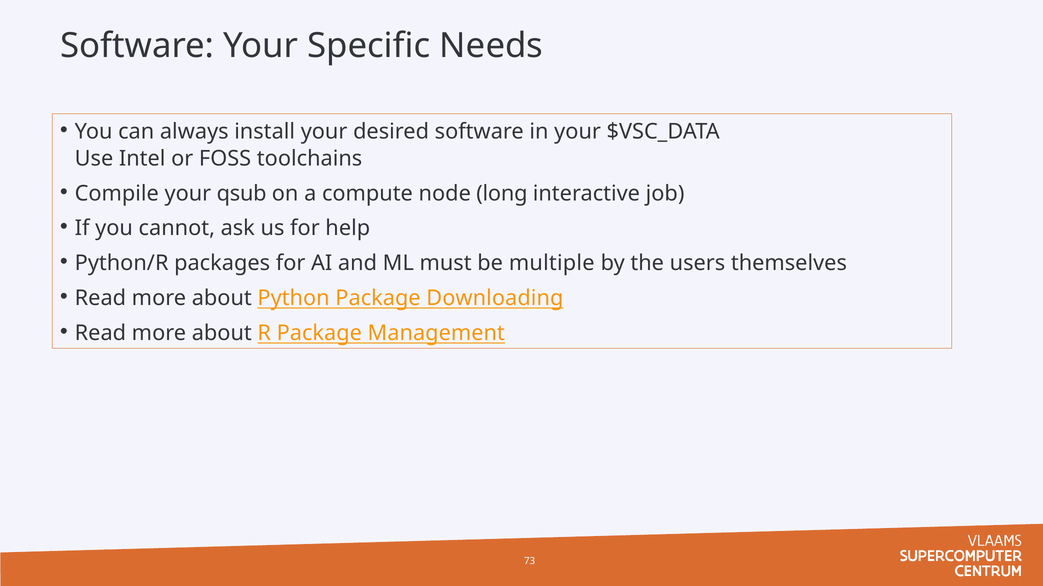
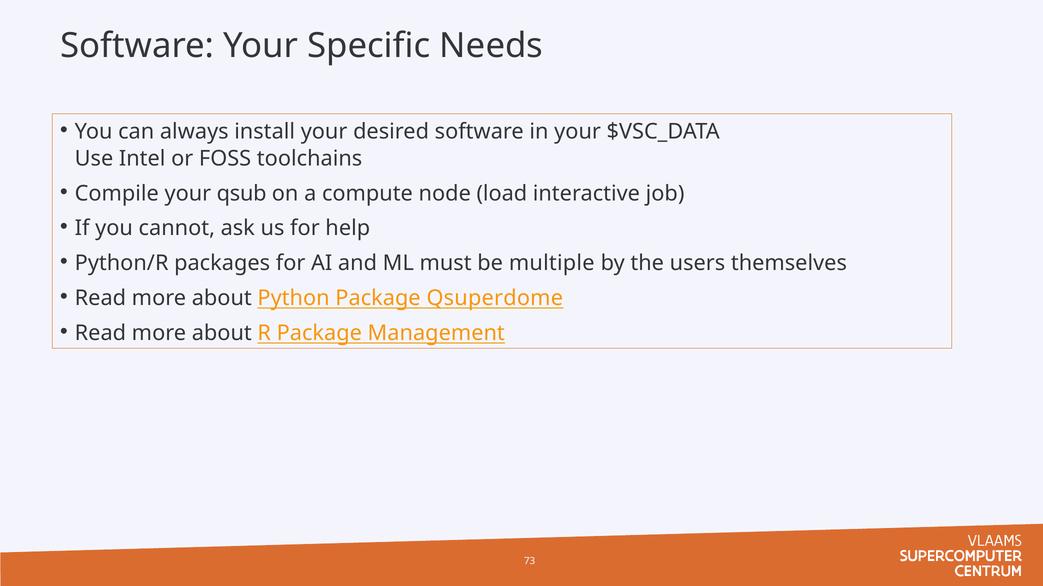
long: long -> load (502, 194)
Downloading: Downloading -> Qsuperdome (495, 298)
